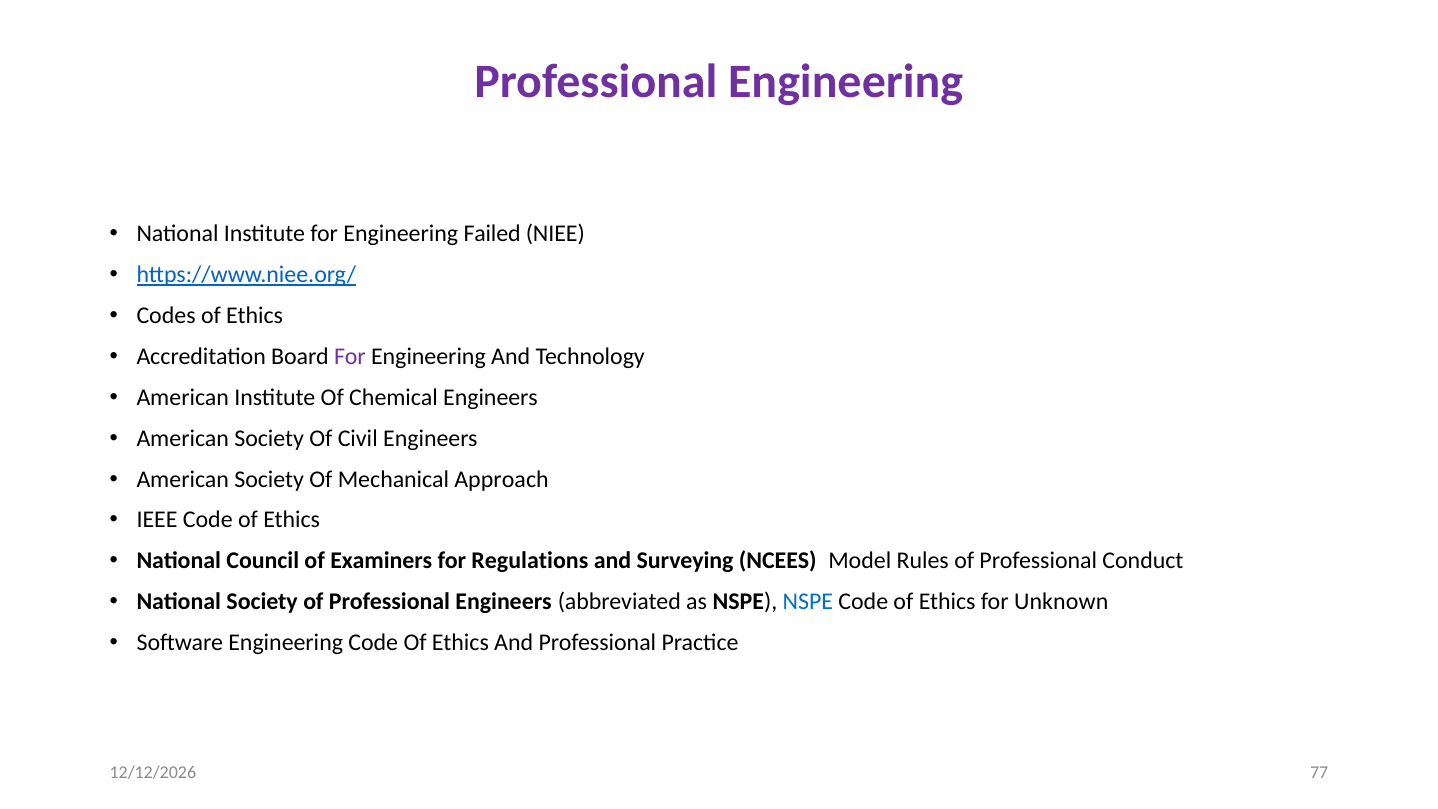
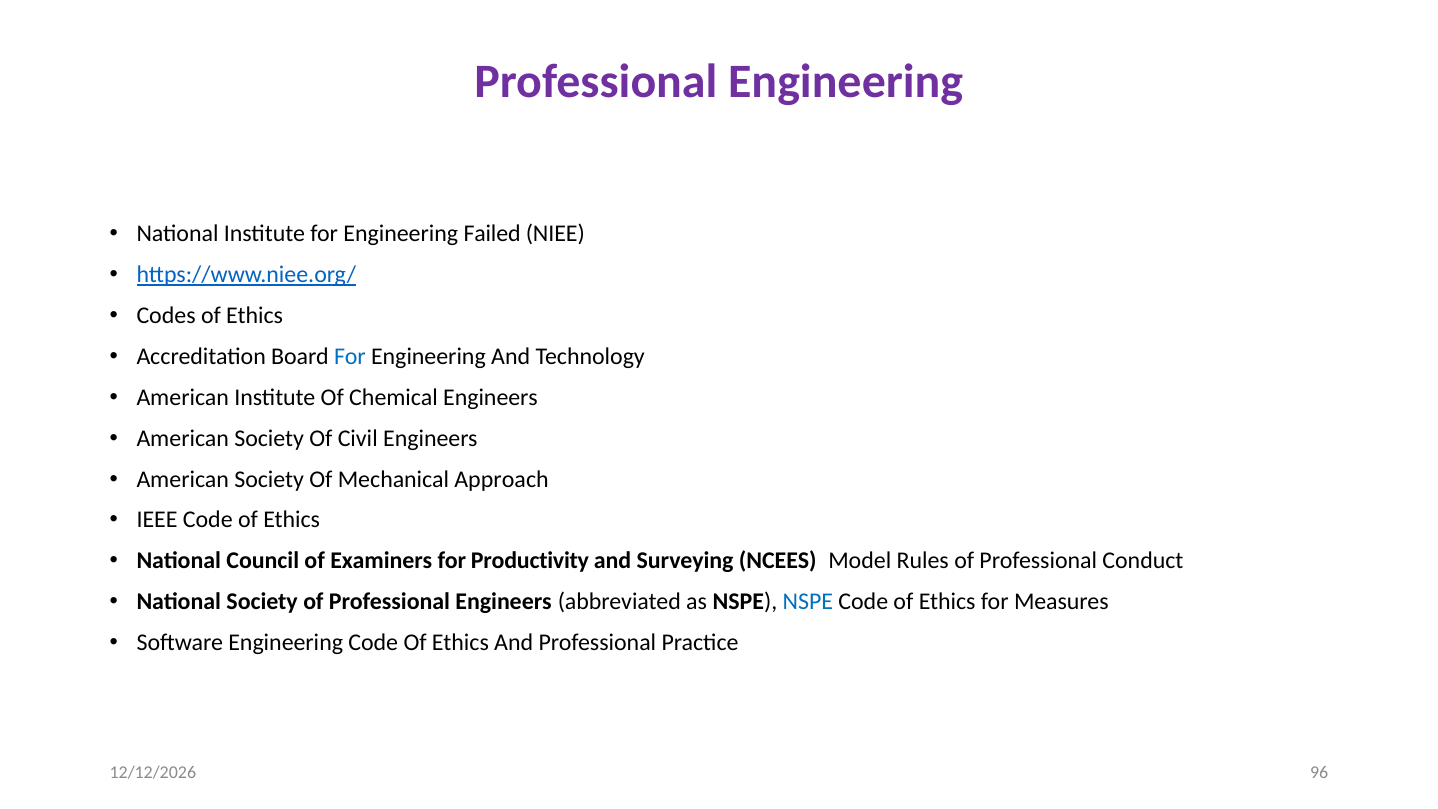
For colour: purple -> blue (350, 357)
Regulations: Regulations -> Productivity (530, 561)
Unknown: Unknown -> Measures (1061, 602)
77: 77 -> 96 (1319, 772)
